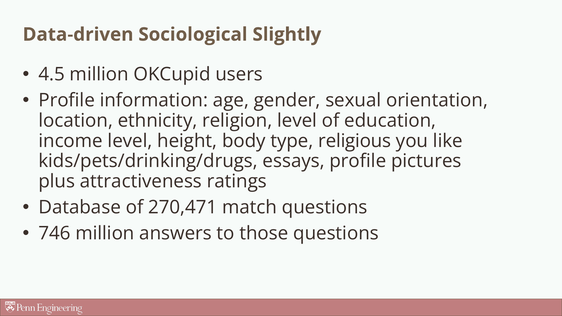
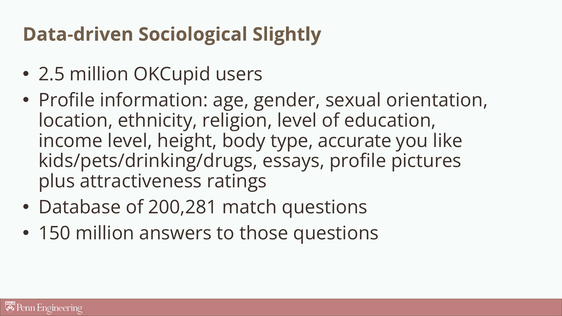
4.5: 4.5 -> 2.5 (52, 74)
religious: religious -> accurate (355, 141)
270,471: 270,471 -> 200,281 (183, 207)
746: 746 -> 150 (55, 234)
